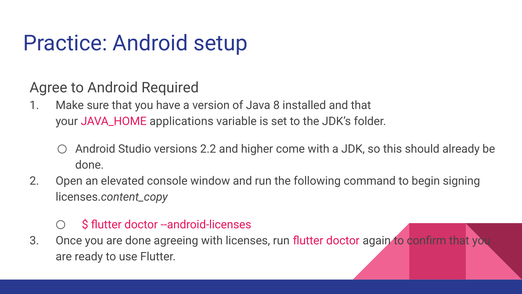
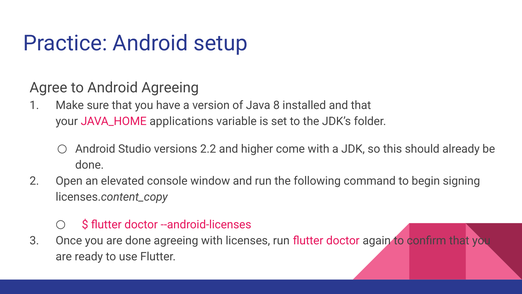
Android Required: Required -> Agreeing (170, 88)
